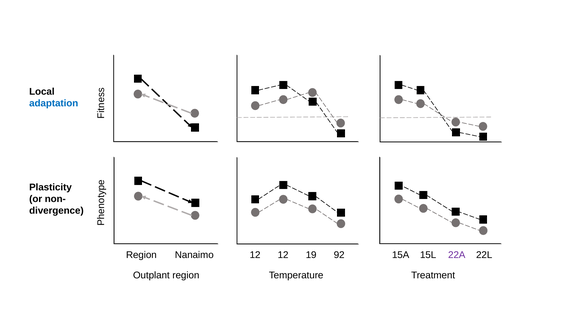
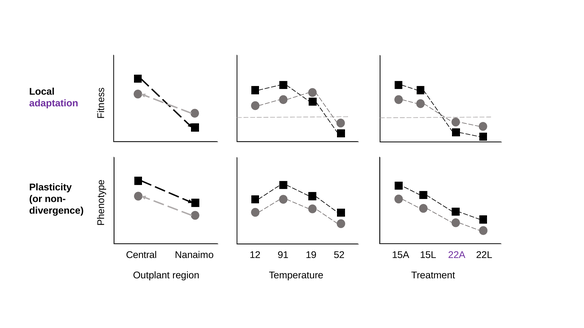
adaptation colour: blue -> purple (54, 103)
Region: Region -> Central (141, 255)
12 12: 12 -> 91 (283, 255)
92: 92 -> 52 (339, 255)
